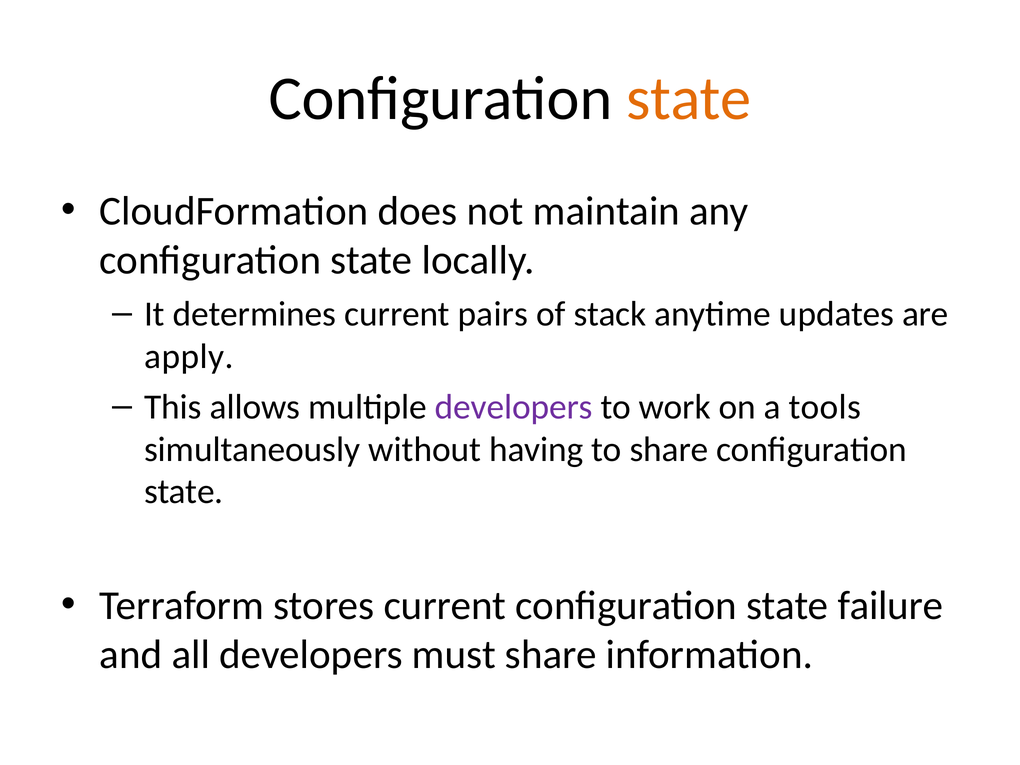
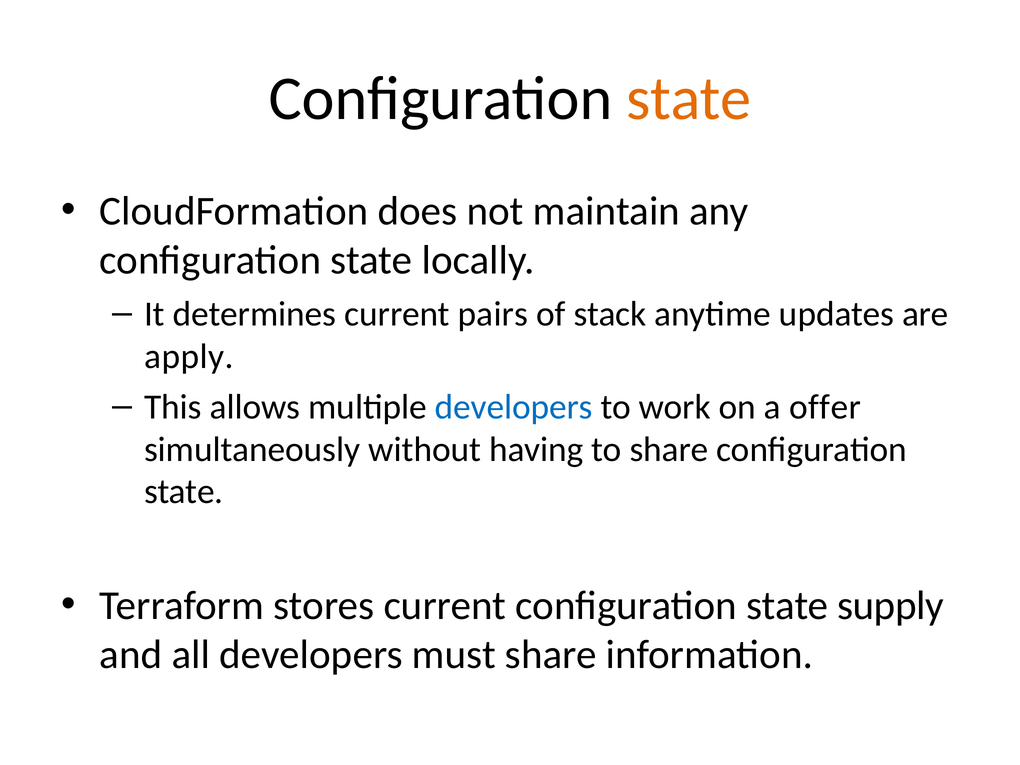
developers colour: purple -> blue (514, 407)
tools: tools -> offer (825, 407)
failure: failure -> supply (890, 606)
